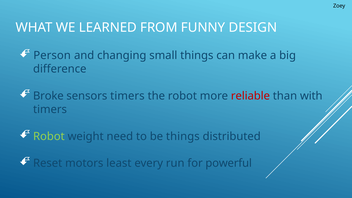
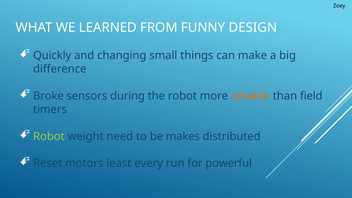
Person: Person -> Quickly (52, 55)
sensors timers: timers -> during (128, 96)
reliable colour: red -> orange (250, 96)
with: with -> field (311, 96)
be things: things -> makes (183, 136)
